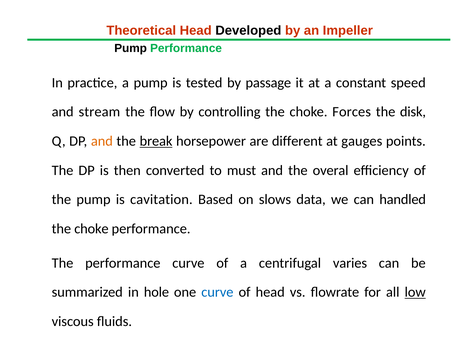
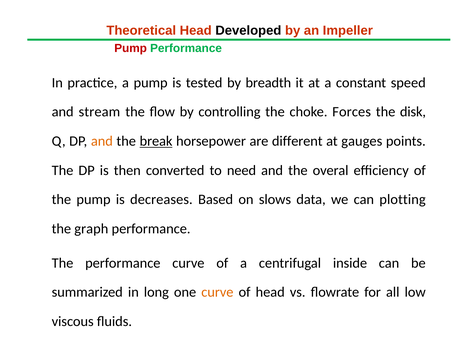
Pump colour: black -> red (131, 48)
passage: passage -> breadth (268, 83)
must: must -> need (241, 171)
cavitation: cavitation -> decreases (161, 200)
handled: handled -> plotting (403, 200)
choke: choke -> graph (91, 229)
varies: varies -> inside (350, 263)
hole: hole -> long (156, 293)
curve colour: blue -> orange (217, 293)
low underline: present -> none (415, 293)
